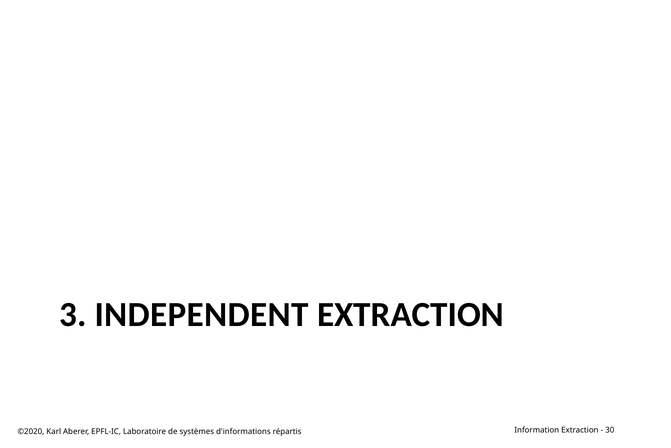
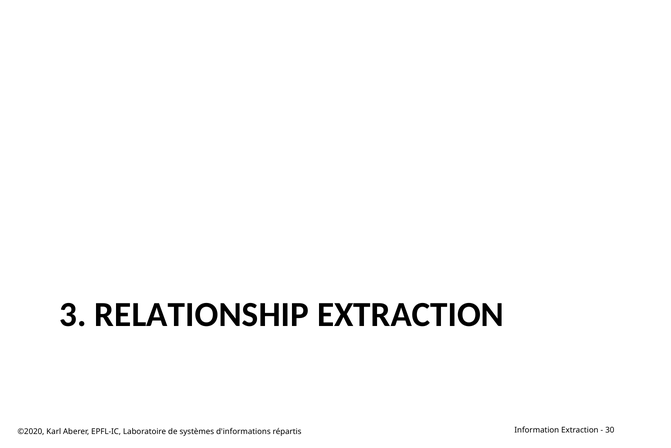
INDEPENDENT: INDEPENDENT -> RELATIONSHIP (202, 314)
